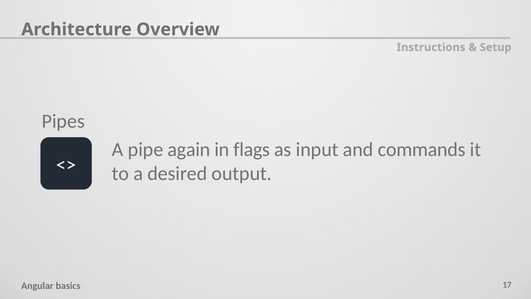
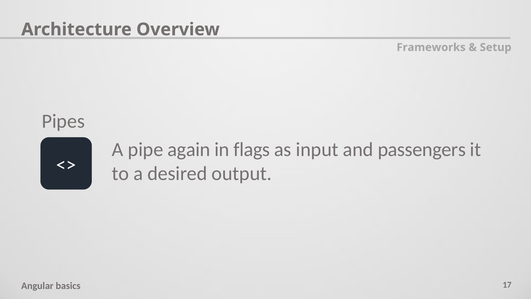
Instructions: Instructions -> Frameworks (431, 47)
commands: commands -> passengers (422, 149)
